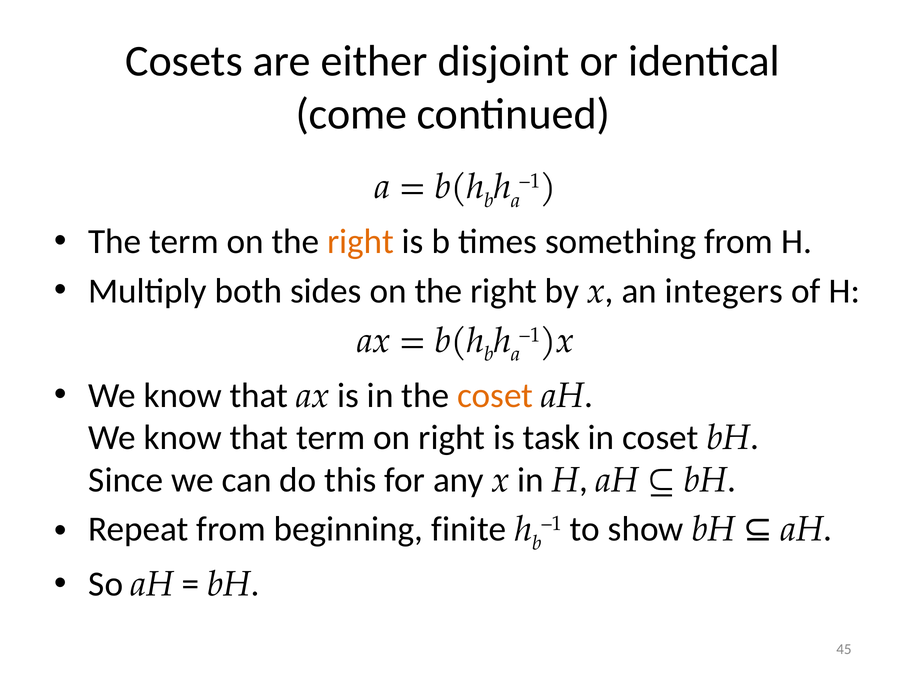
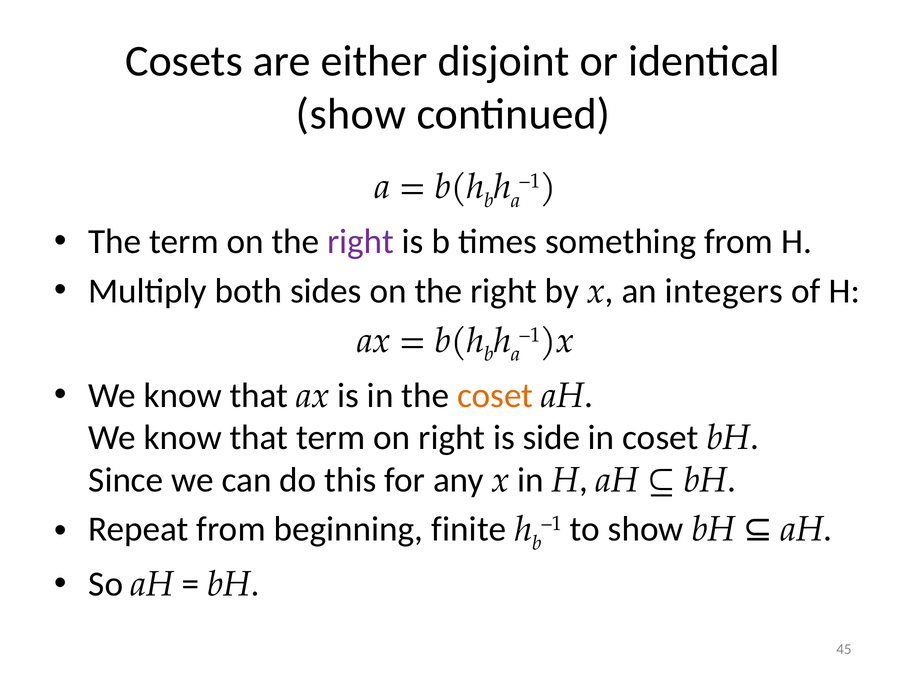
come: come -> show (351, 114)
right colour: orange -> purple (361, 242)
task: task -> side (551, 437)
